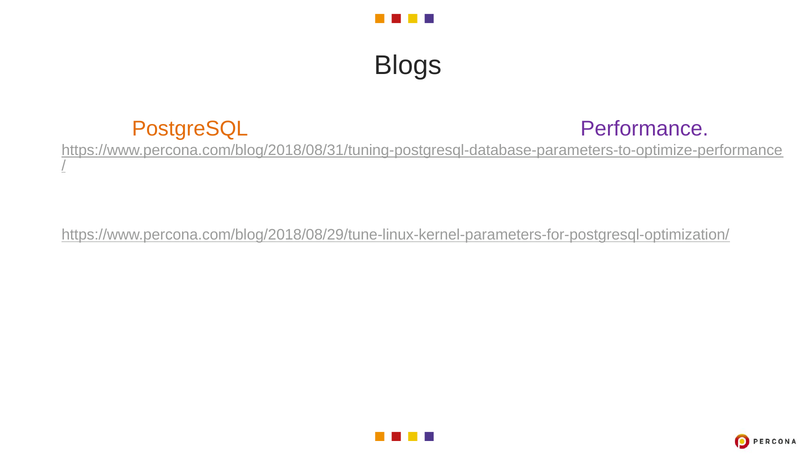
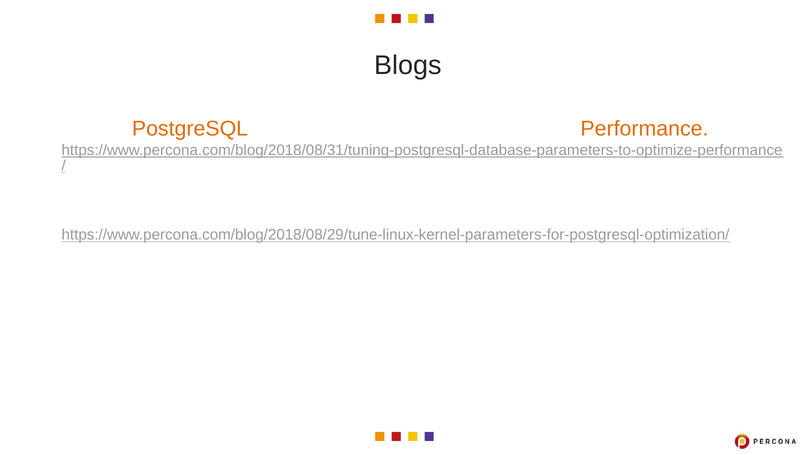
Performance colour: purple -> orange (644, 129)
